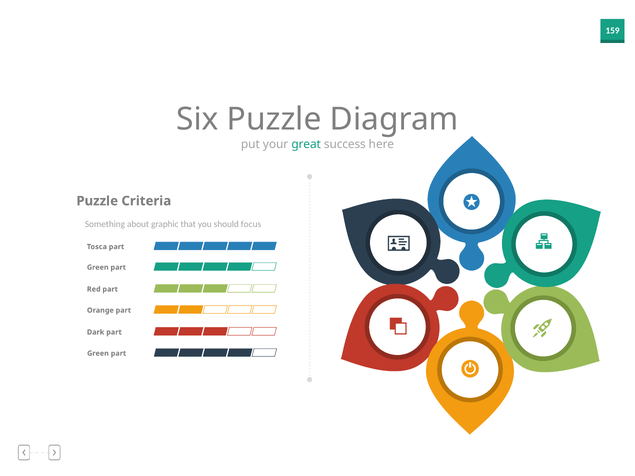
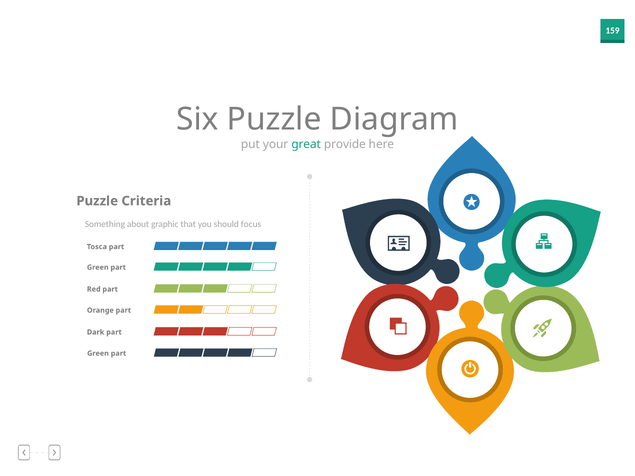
success: success -> provide (345, 144)
